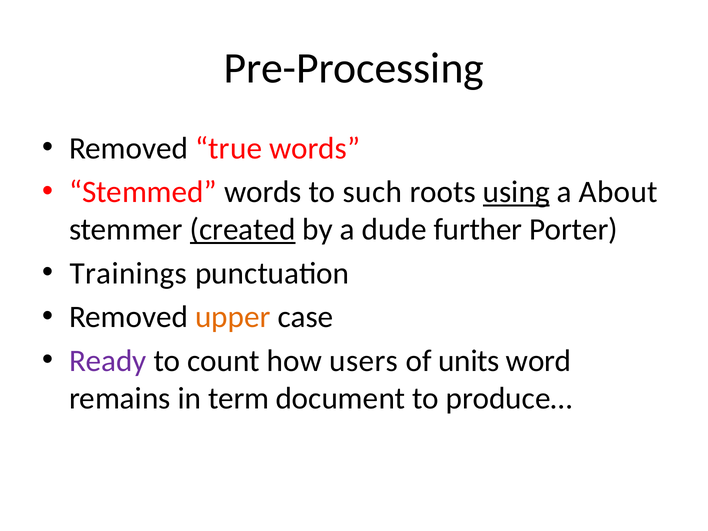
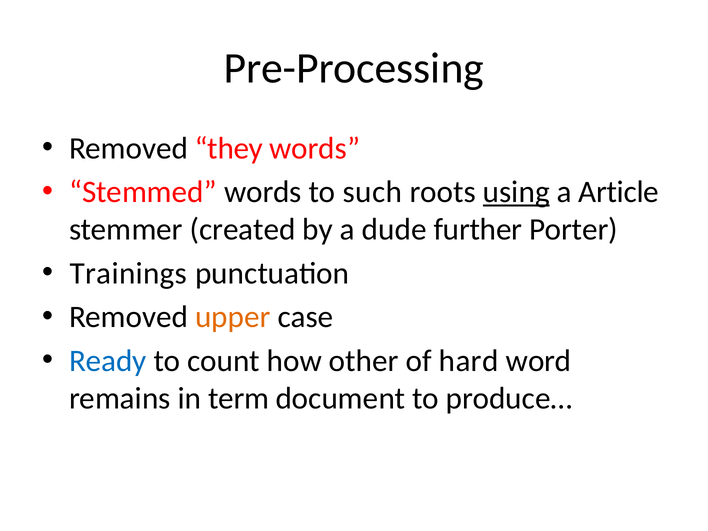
true: true -> they (229, 148)
About: About -> Article (619, 192)
created underline: present -> none (243, 230)
Ready colour: purple -> blue (108, 361)
users: users -> other (364, 361)
units: units -> hard (469, 361)
